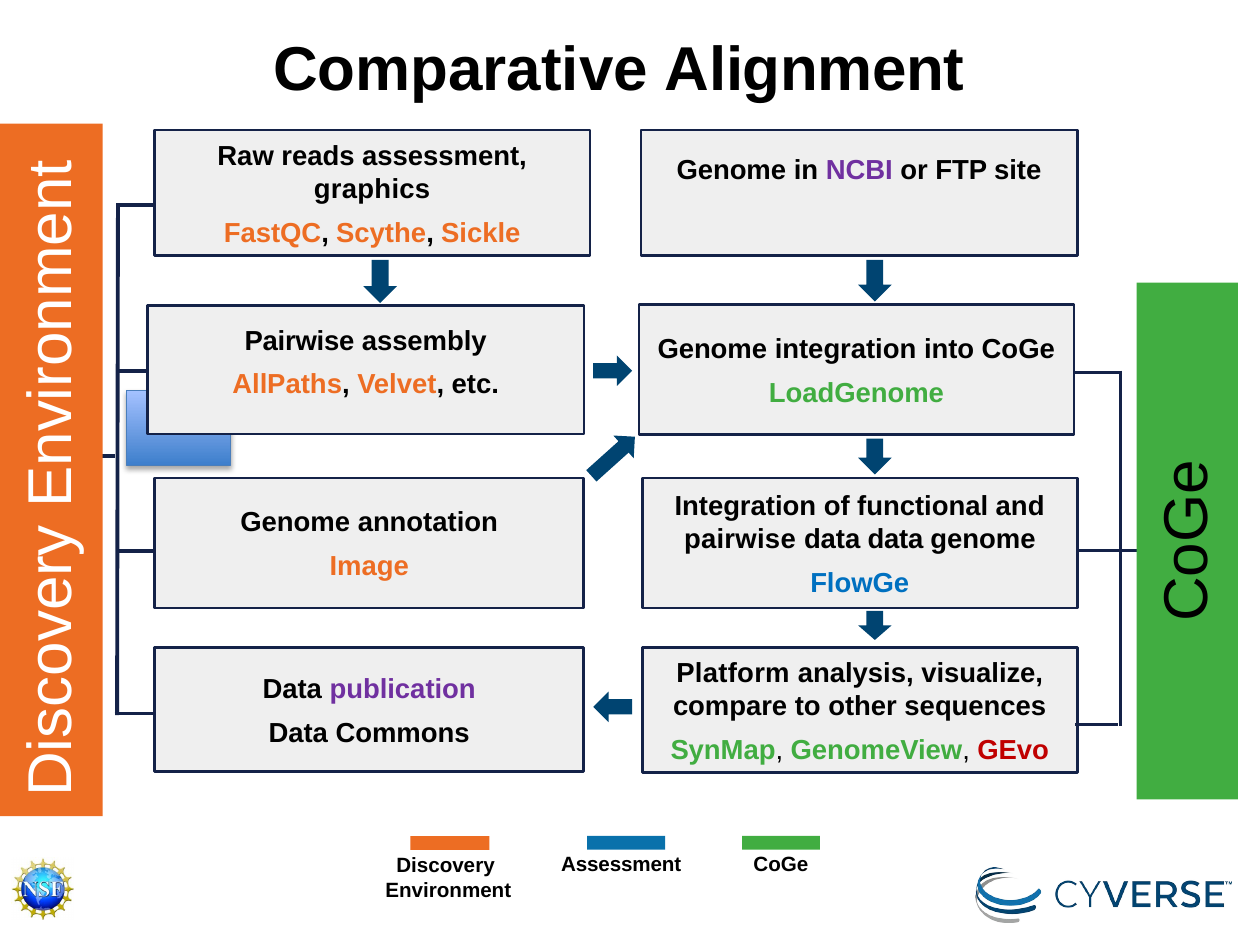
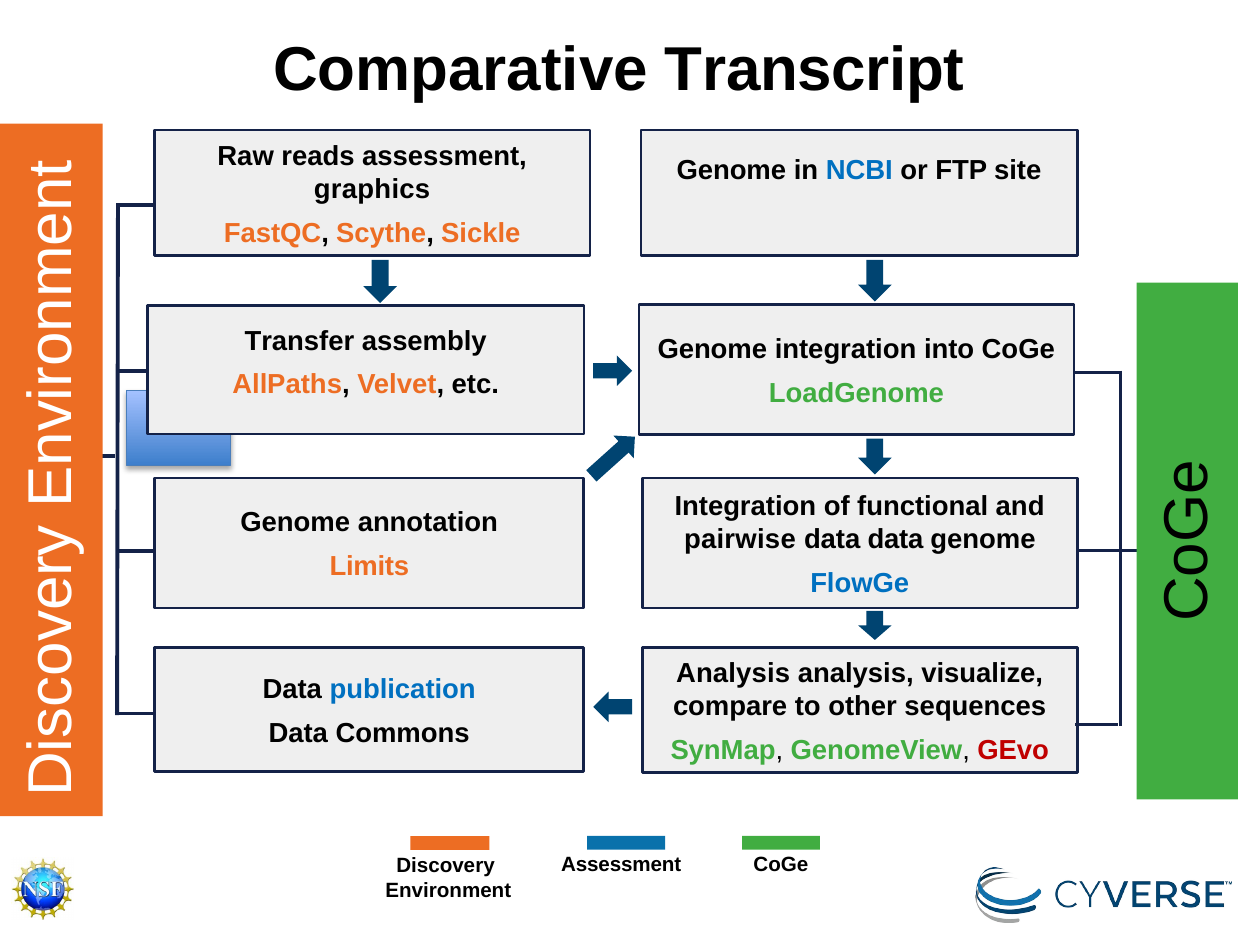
Alignment: Alignment -> Transcript (815, 70)
NCBI colour: purple -> blue (859, 171)
Pairwise: Pairwise -> Transfer (299, 341)
Image: Image -> Limits (369, 566)
Platform: Platform -> Analysis (733, 673)
publication colour: purple -> blue (403, 689)
